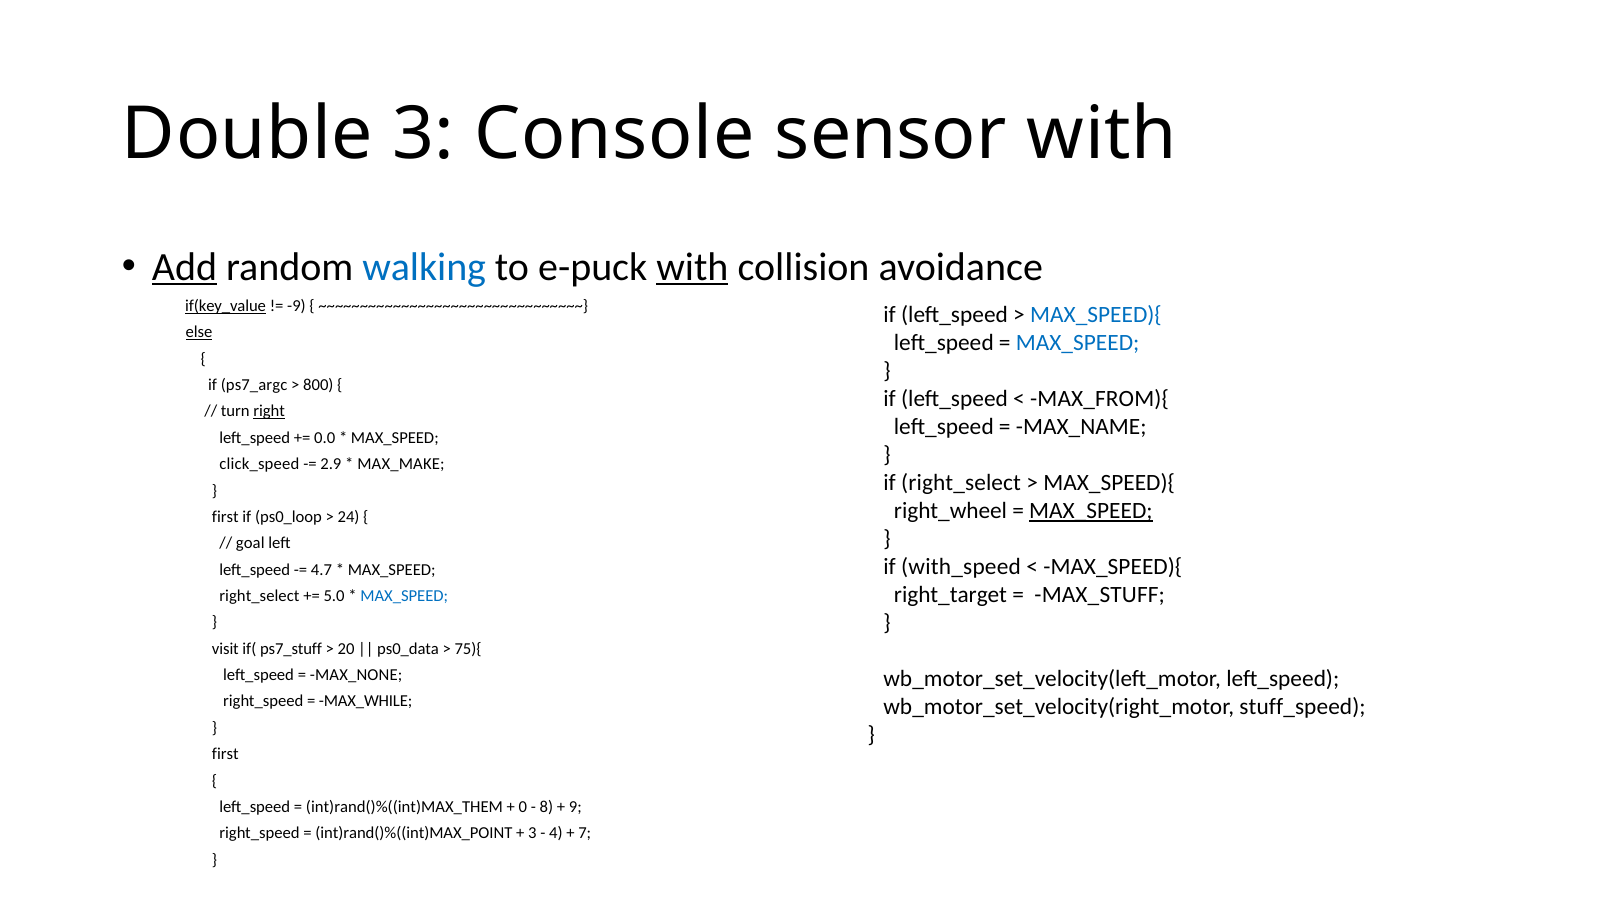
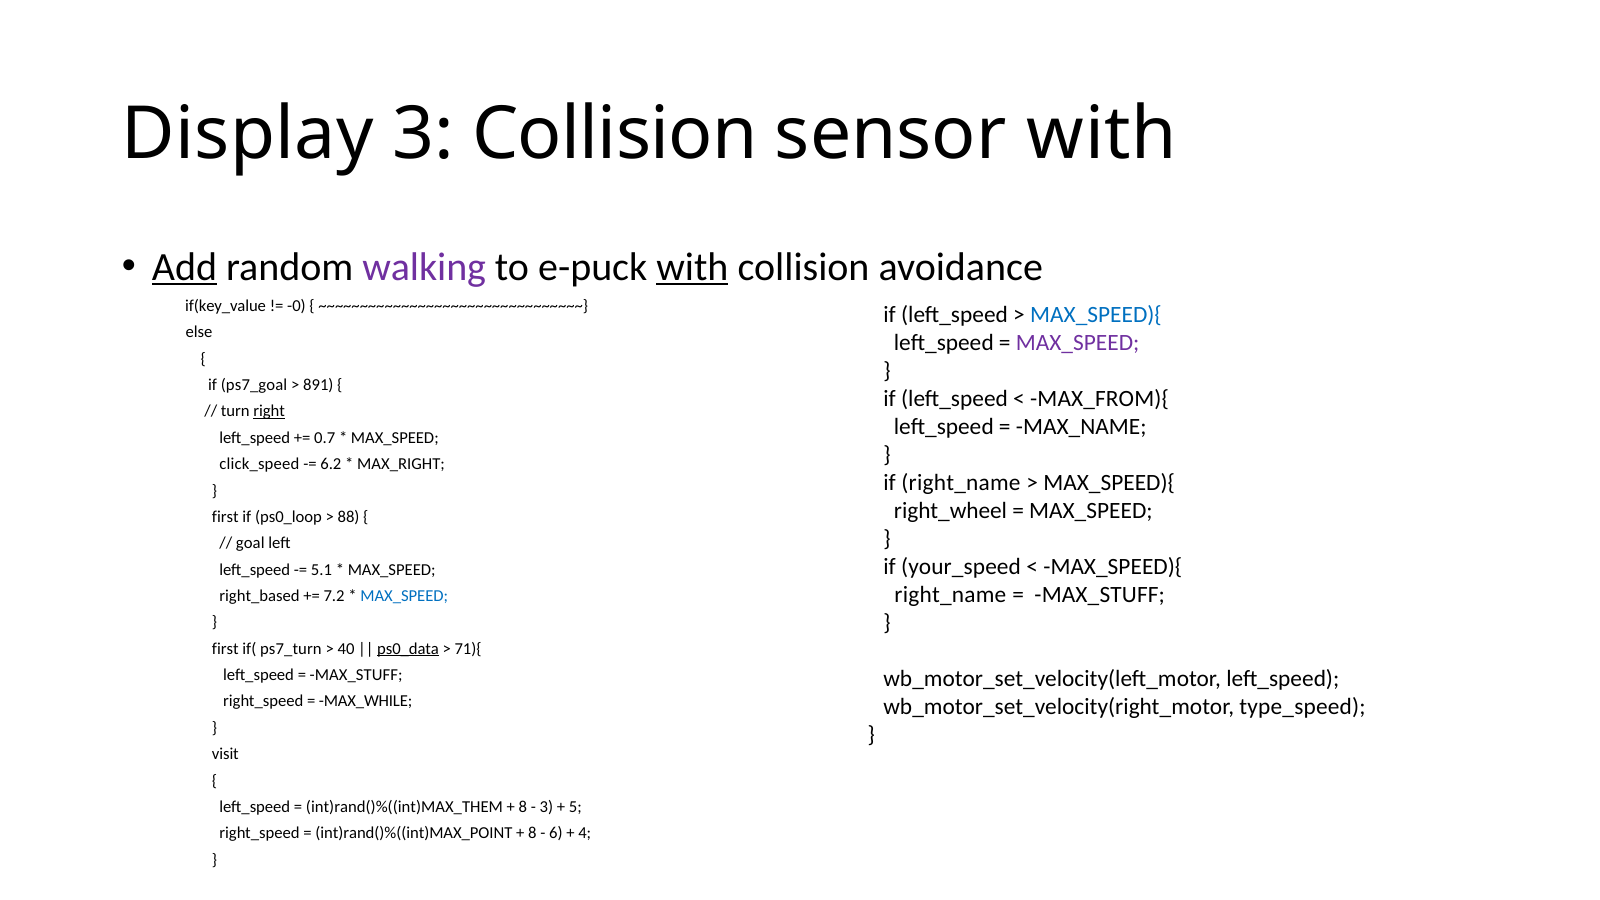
Double: Double -> Display (248, 134)
3 Console: Console -> Collision (615, 134)
walking colour: blue -> purple (424, 267)
if(key_value underline: present -> none (226, 306)
-9: -9 -> -0 (296, 306)
else underline: present -> none (199, 332)
MAX_SPEED colour: blue -> purple (1078, 343)
ps7_argc: ps7_argc -> ps7_goal (254, 385)
800: 800 -> 891 (318, 385)
0.0: 0.0 -> 0.7 (325, 438)
2.9: 2.9 -> 6.2 (331, 464)
MAX_MAKE: MAX_MAKE -> MAX_RIGHT (401, 464)
if right_select: right_select -> right_name (961, 483)
MAX_SPEED underline: present -> none (1091, 511)
24: 24 -> 88 (349, 517)
with_speed: with_speed -> your_speed (961, 567)
4.7: 4.7 -> 5.1 (322, 570)
right_target: right_target -> right_name (950, 595)
right_select: right_select -> right_based (259, 596)
5.0: 5.0 -> 7.2 (334, 596)
visit: visit -> first (225, 649)
ps7_stuff: ps7_stuff -> ps7_turn (291, 649)
20: 20 -> 40 (346, 649)
ps0_data underline: none -> present (408, 649)
75){: 75){ -> 71){ (468, 649)
MAX_NONE: MAX_NONE -> MAX_STUFF (356, 675)
stuff_speed: stuff_speed -> type_speed (1303, 707)
first: first -> visit (225, 754)
0: 0 -> 8 (523, 807)
8: 8 -> 3 (546, 807)
9: 9 -> 5 (575, 807)
3: 3 -> 8 (532, 833)
4: 4 -> 6 (556, 833)
7: 7 -> 4 (585, 833)
